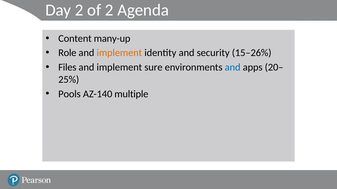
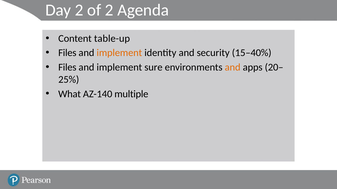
many-up: many-up -> table-up (112, 39)
Role: Role -> Files (67, 53)
15–26%: 15–26% -> 15–40% (252, 53)
and colour: blue -> orange (233, 67)
Pools: Pools -> What (70, 94)
